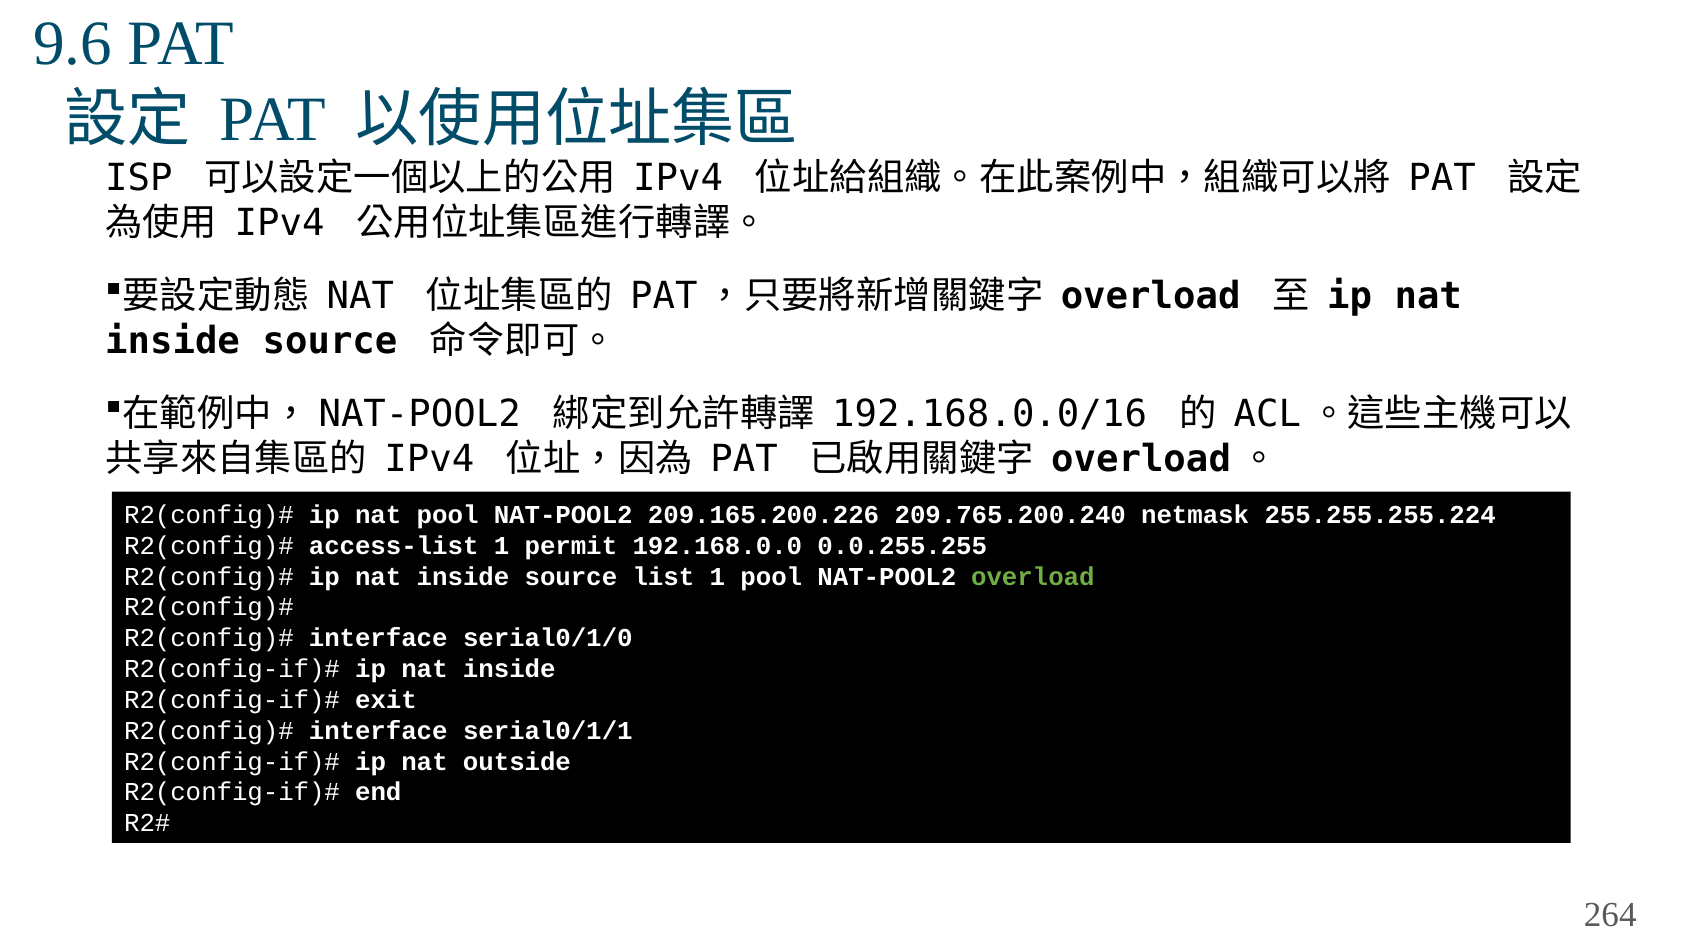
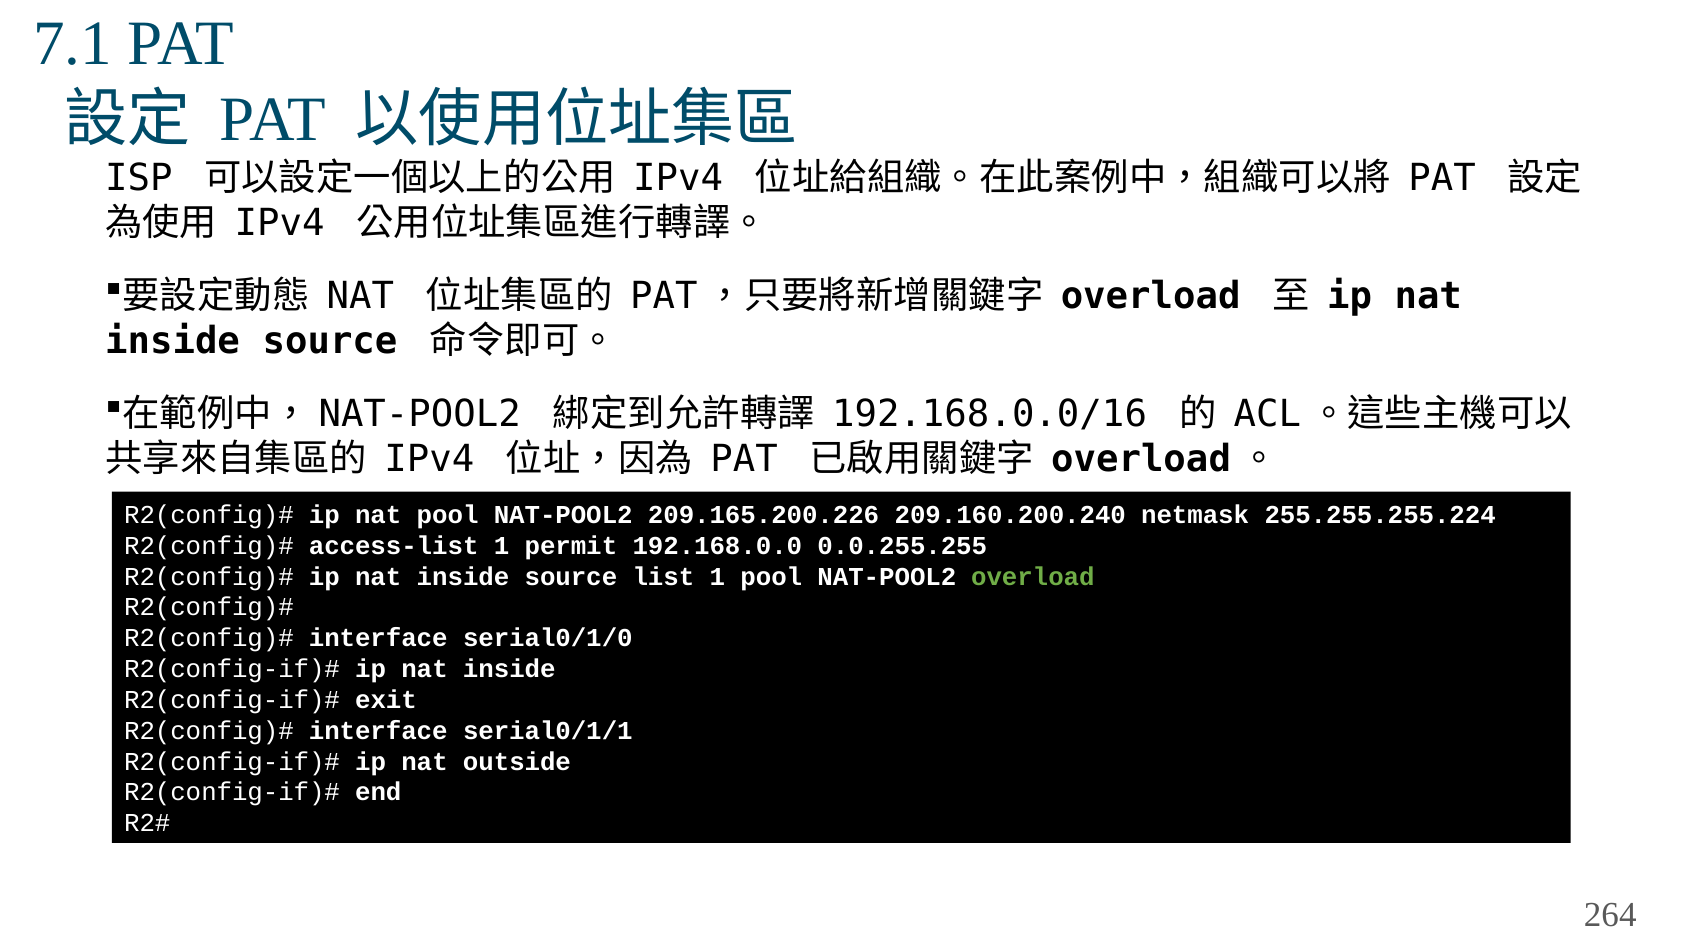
9.6: 9.6 -> 7.1 (73, 44)
209.765.200.240: 209.765.200.240 -> 209.160.200.240 (1010, 515)
